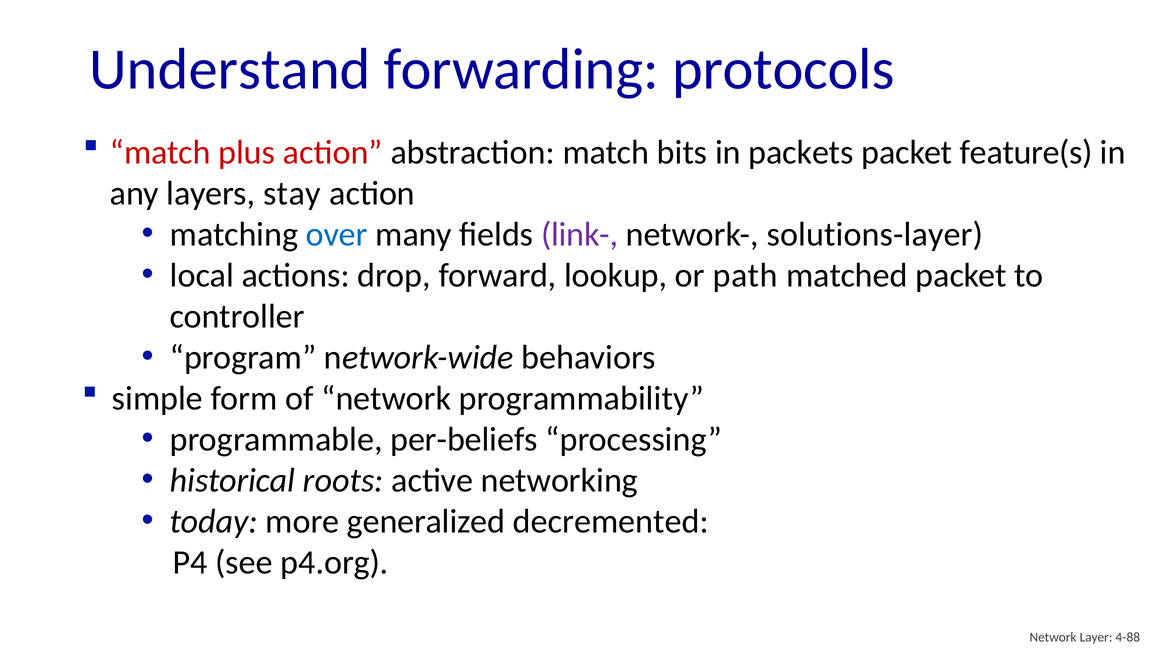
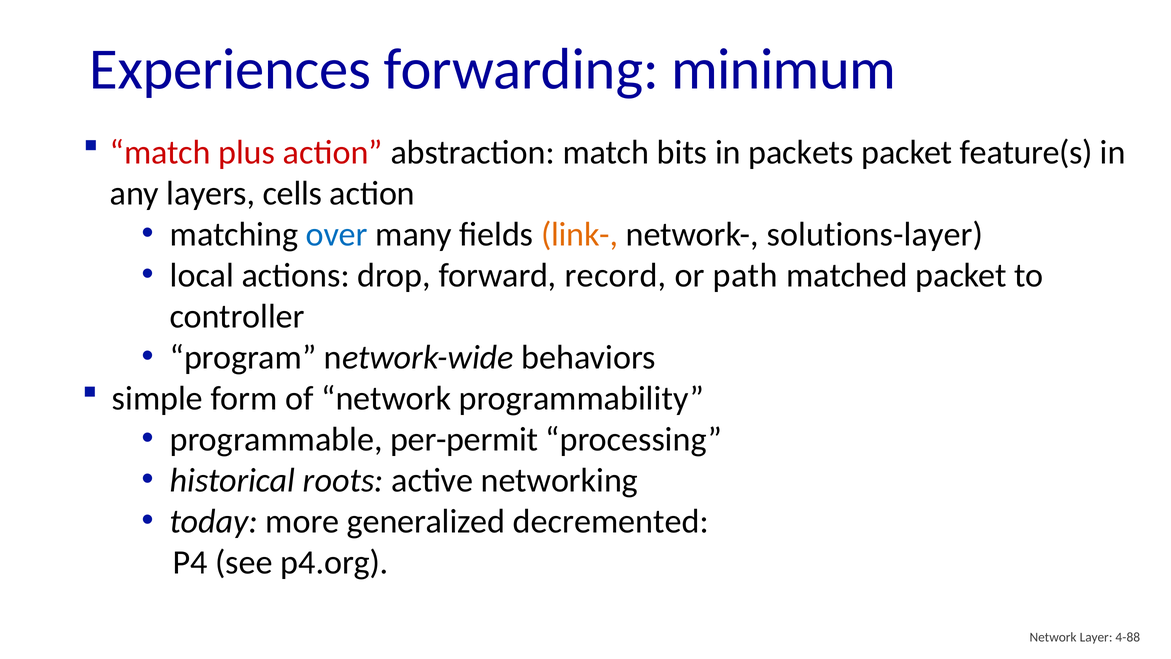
Understand: Understand -> Experiences (230, 69)
protocols: protocols -> minimum (783, 69)
stay: stay -> cells (292, 193)
link- colour: purple -> orange (580, 234)
lookup: lookup -> record (615, 275)
per-beliefs: per-beliefs -> per-permit (464, 439)
